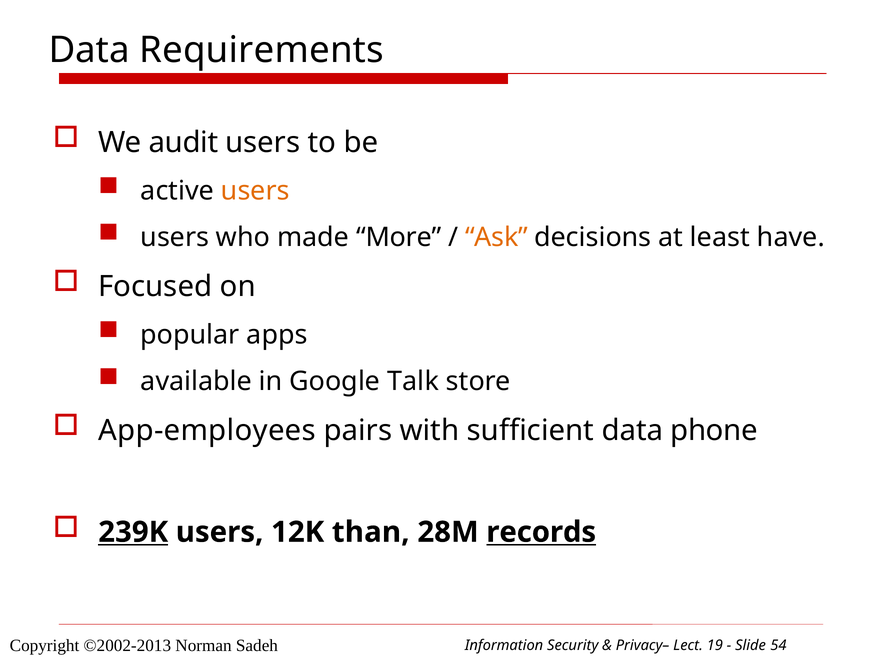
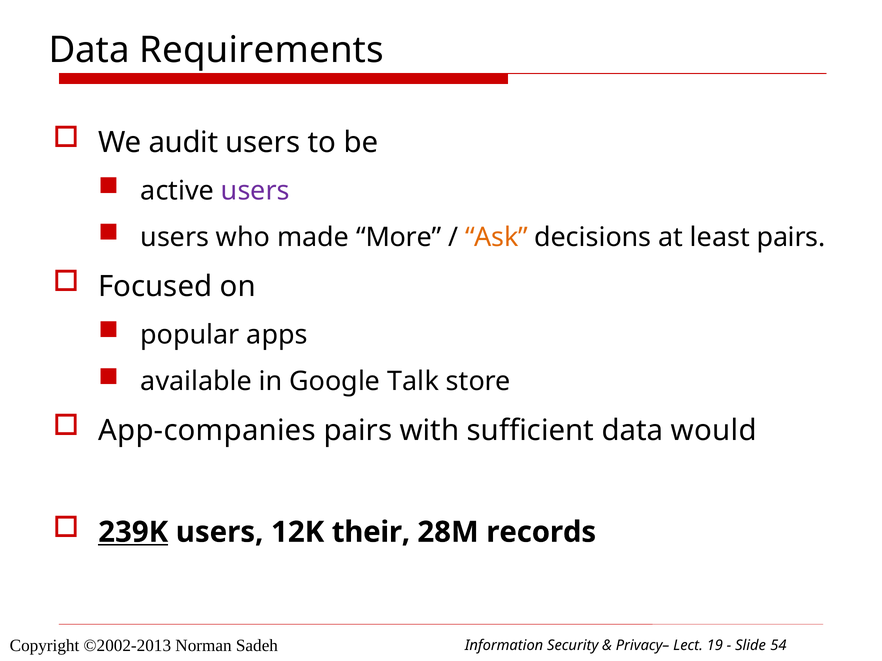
users colour: orange -> purple (255, 191)
least have: have -> pairs (791, 238)
App-employees: App-employees -> App-companies (207, 431)
phone: phone -> would (714, 431)
than: than -> their (371, 533)
records underline: present -> none (541, 533)
